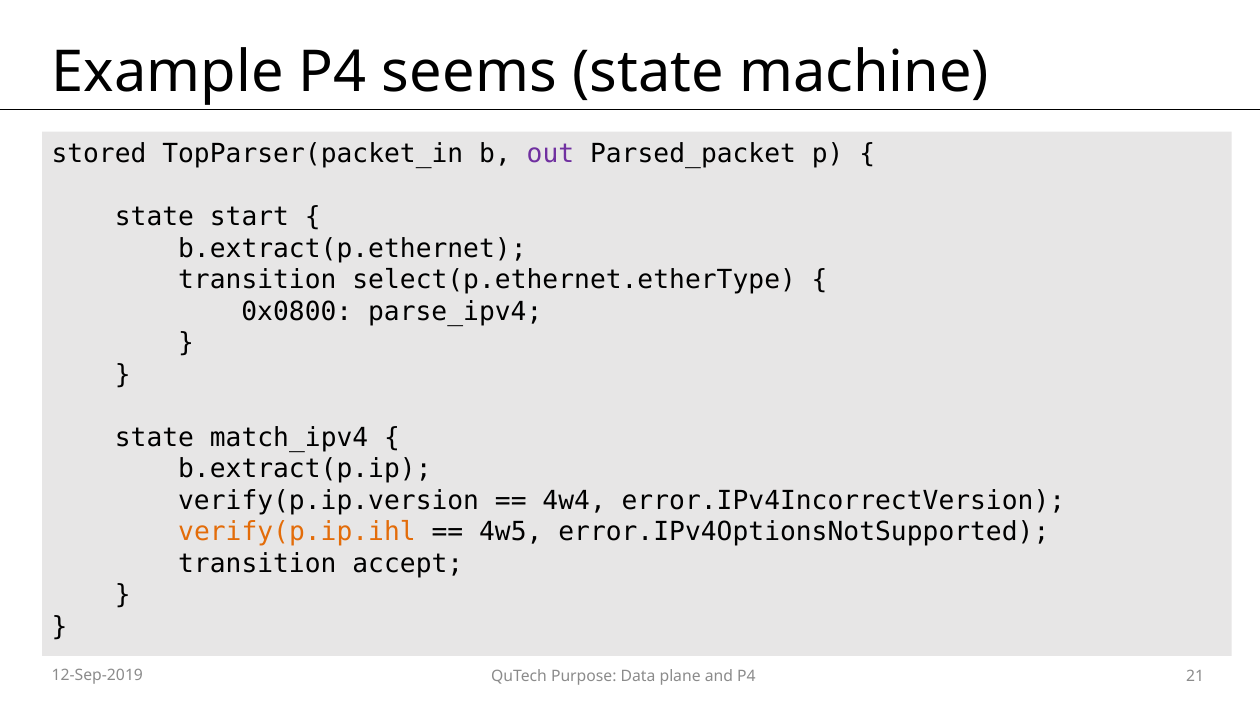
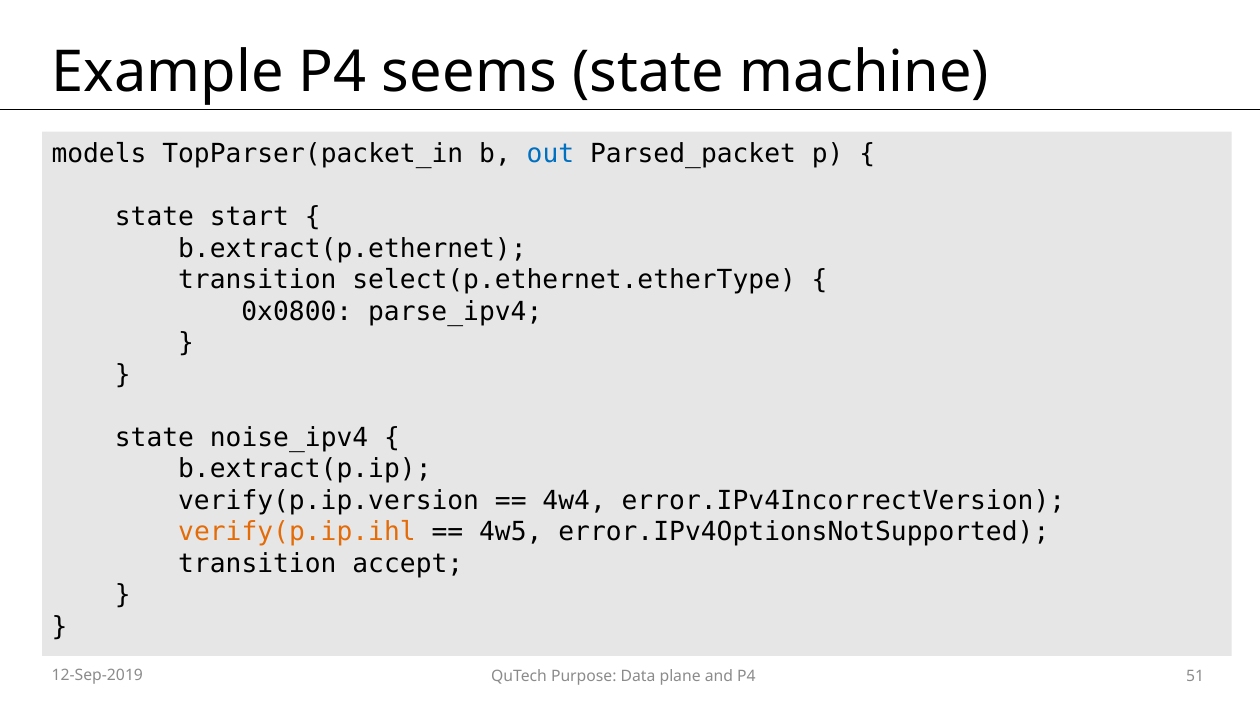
stored: stored -> models (99, 154)
out colour: purple -> blue (550, 154)
match_ipv4: match_ipv4 -> noise_ipv4 (289, 438)
21: 21 -> 51 (1195, 676)
